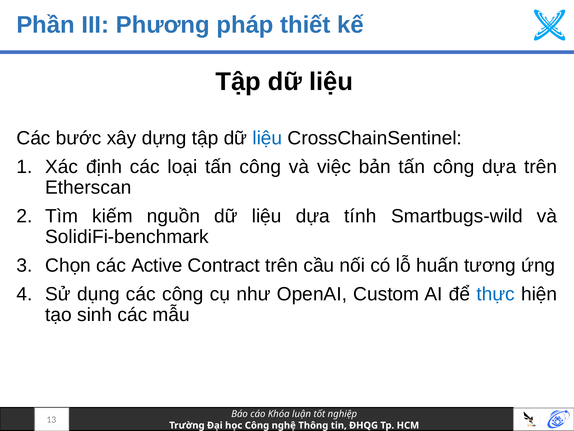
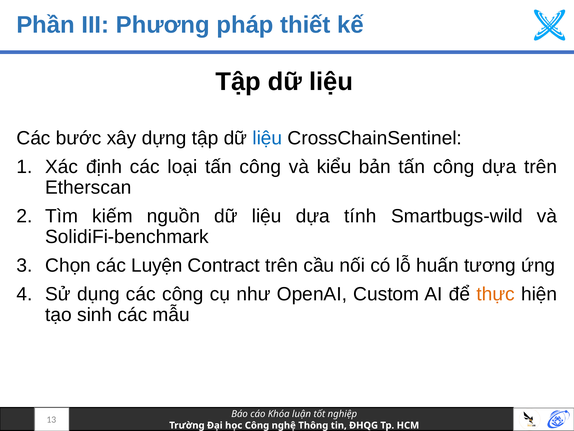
việc: việc -> kiểu (334, 167)
Active: Active -> Luyện (157, 265)
thực colour: blue -> orange (496, 294)
